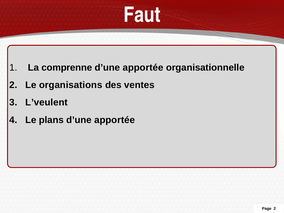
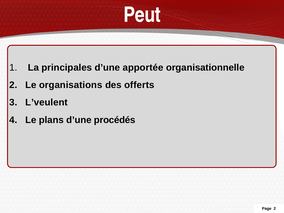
Faut: Faut -> Peut (142, 15)
comprenne: comprenne -> principales (67, 68)
ventes: ventes -> offerts (139, 85)
apportée: apportée -> procédés (115, 120)
